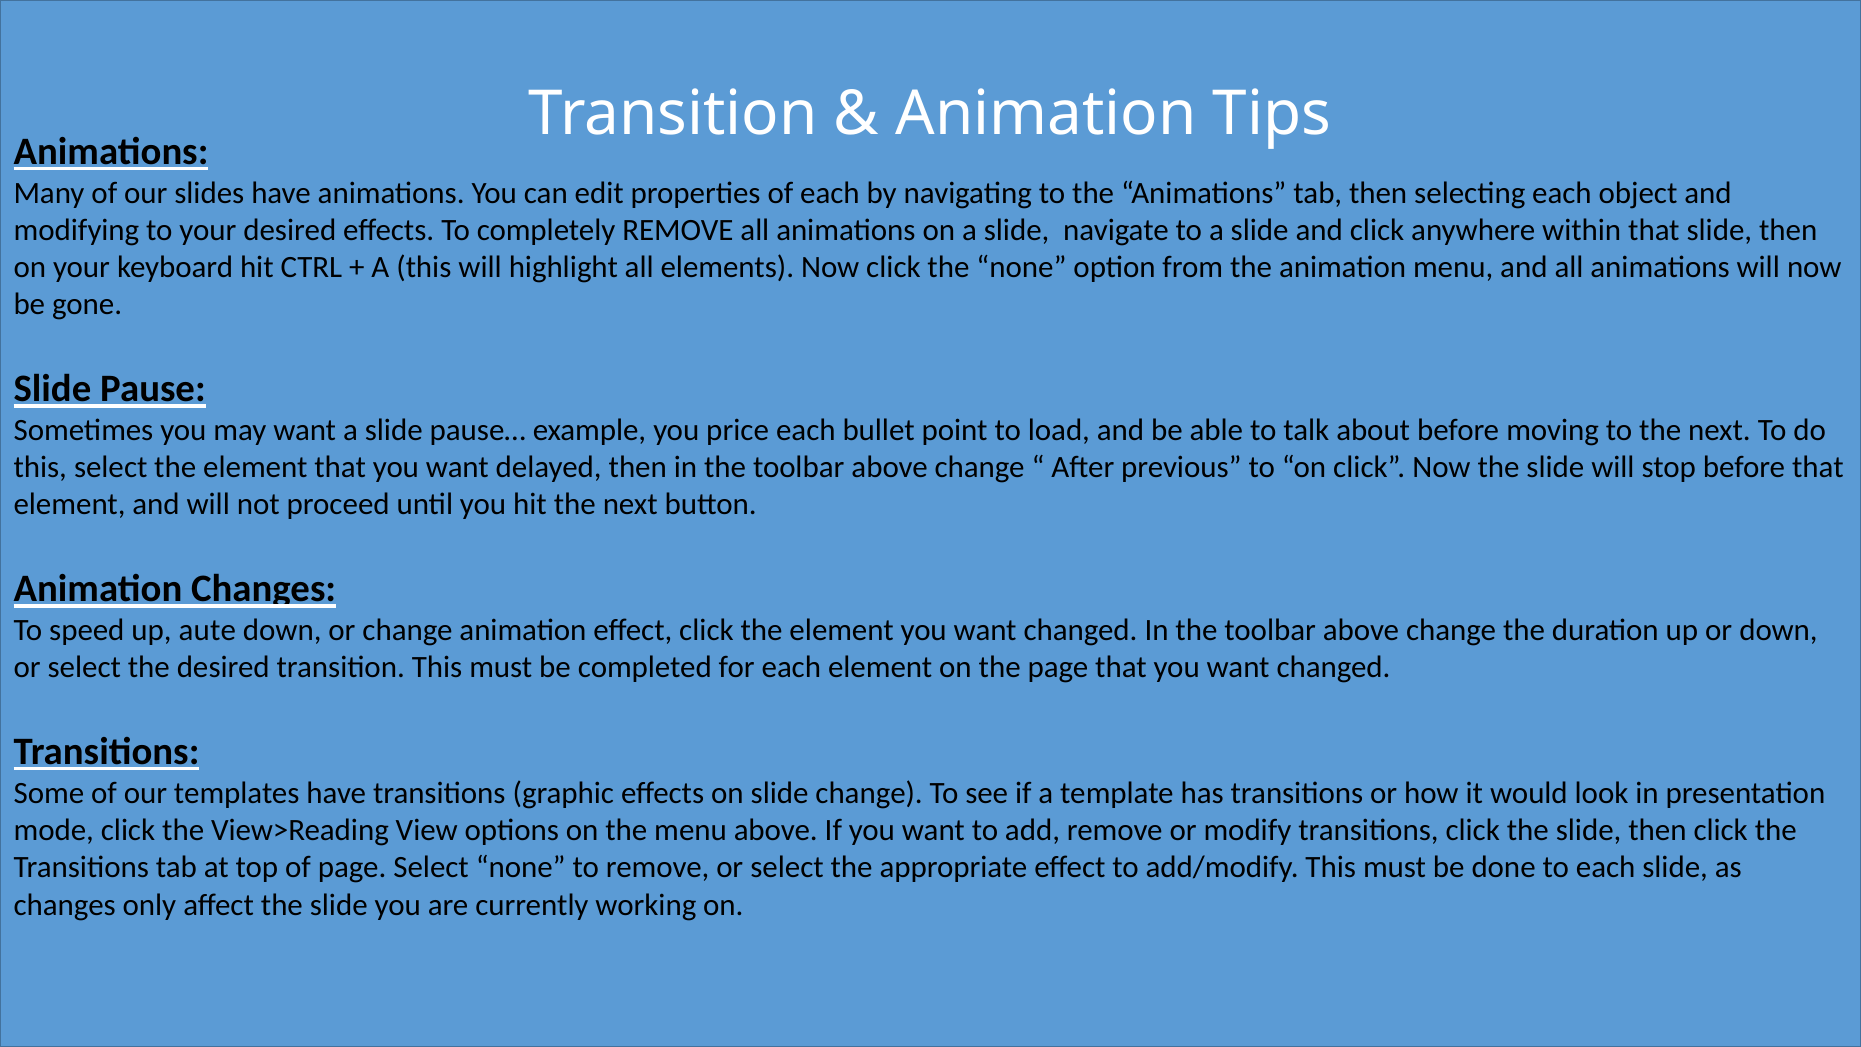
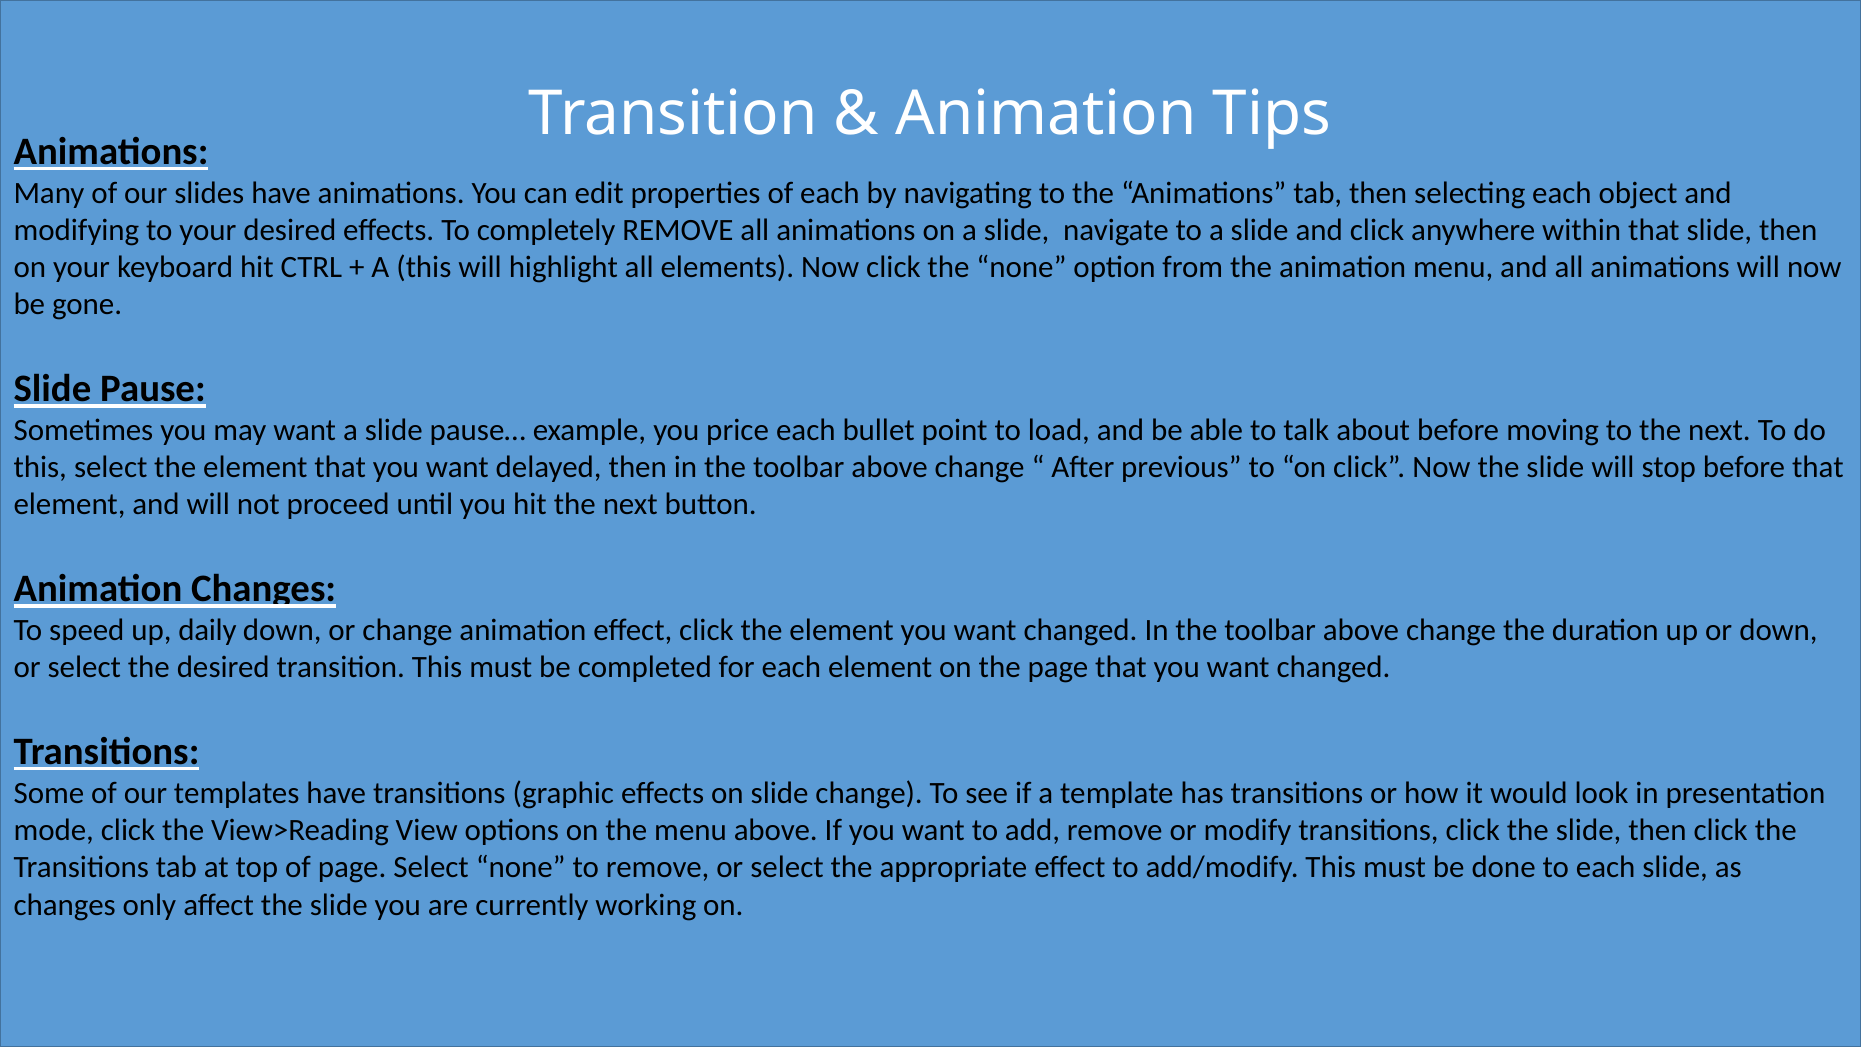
aute: aute -> daily (207, 630)
